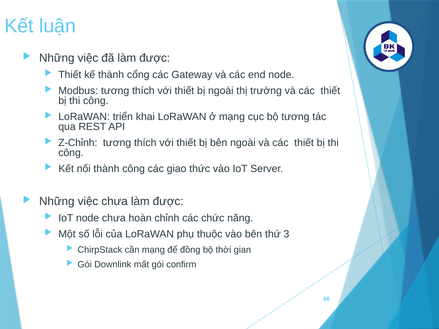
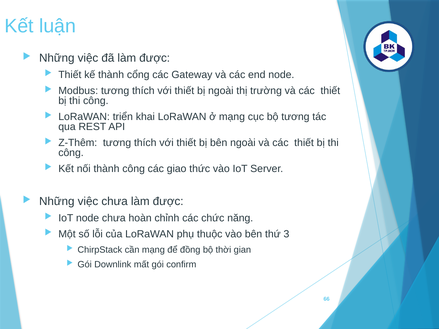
Z-Chỉnh: Z-Chỉnh -> Z-Thêm (78, 143)
